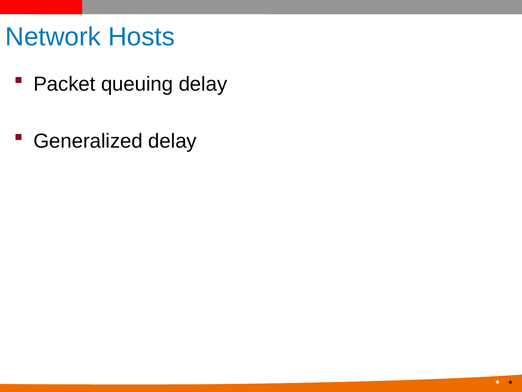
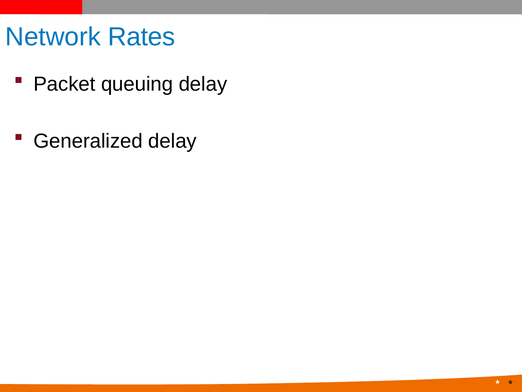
Hosts: Hosts -> Rates (142, 37)
